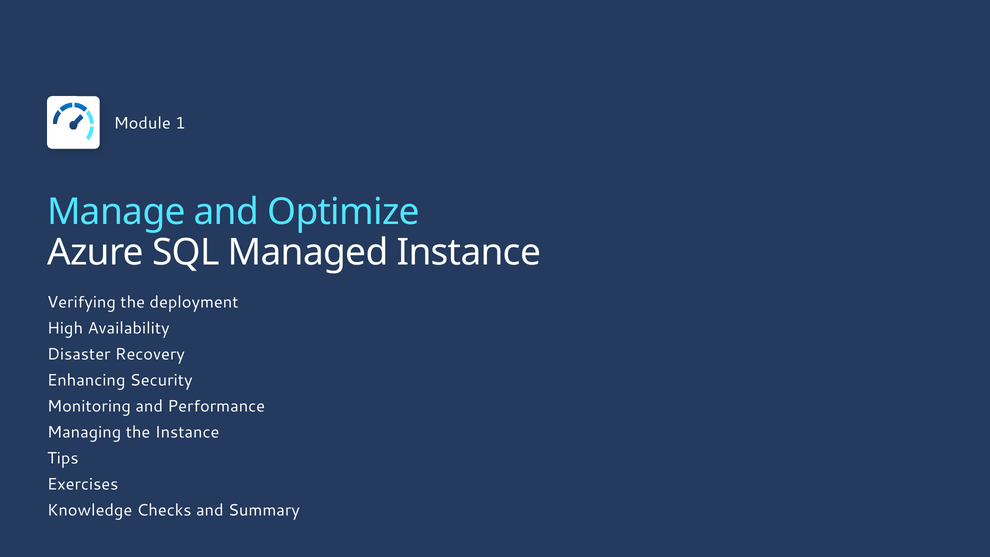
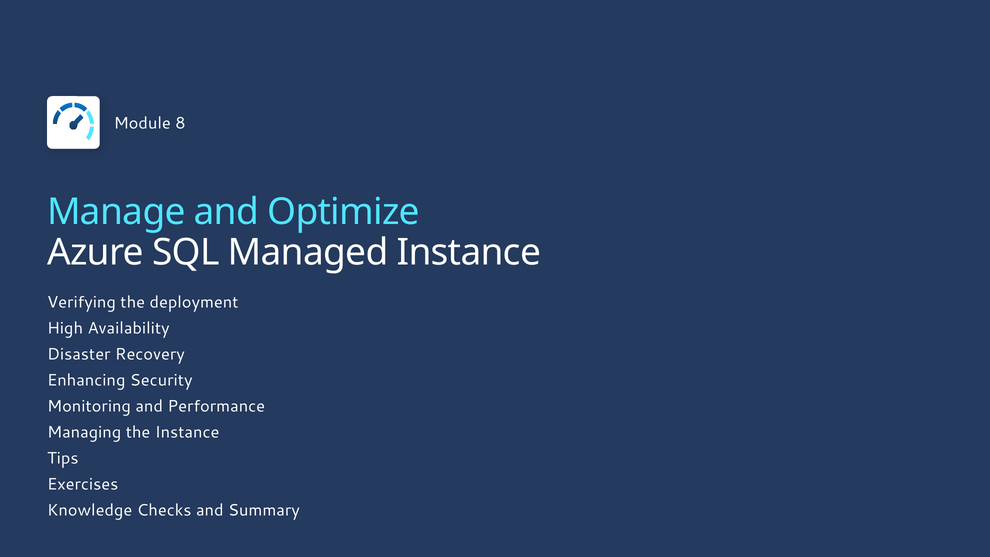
1: 1 -> 8 (180, 123)
